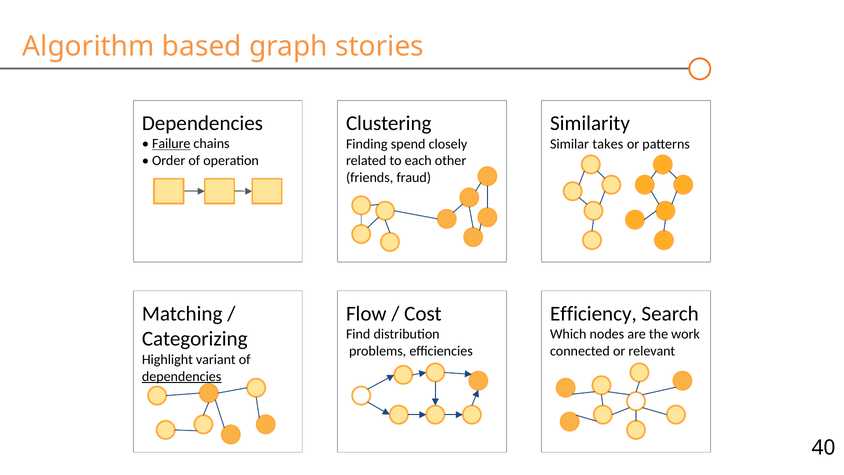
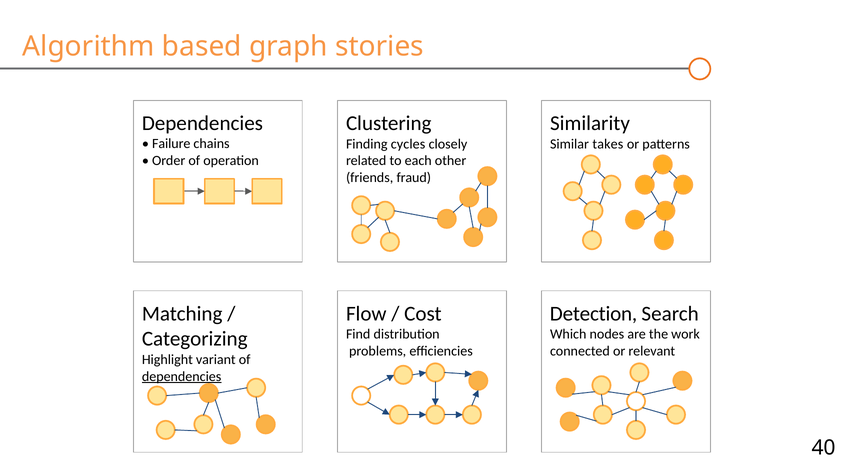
Failure underline: present -> none (171, 144)
spend: spend -> cycles (408, 144)
Efficiency: Efficiency -> Detection (594, 313)
